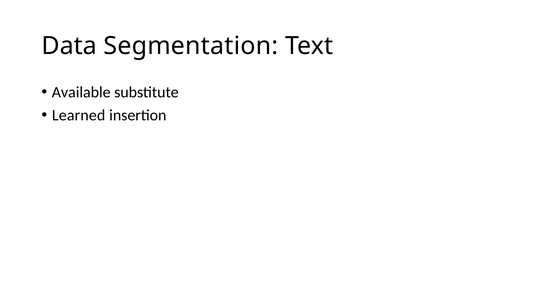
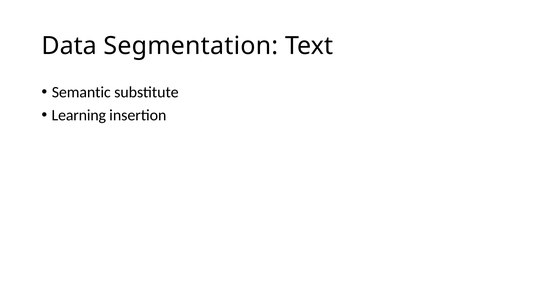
Available: Available -> Semantic (81, 92)
Learned: Learned -> Learning (79, 115)
